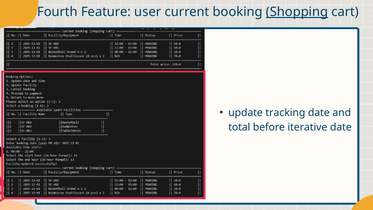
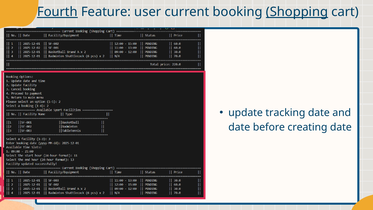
Fourth underline: none -> present (57, 12)
total: total -> date (239, 127)
iterative: iterative -> creating (307, 127)
